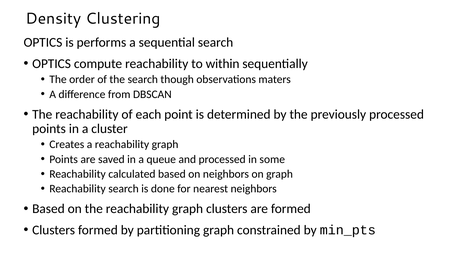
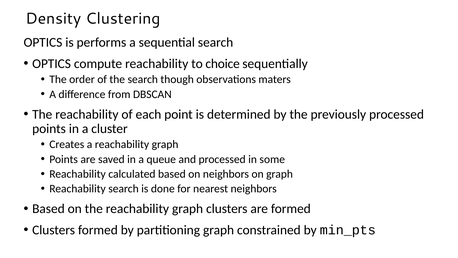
within: within -> choice (223, 64)
